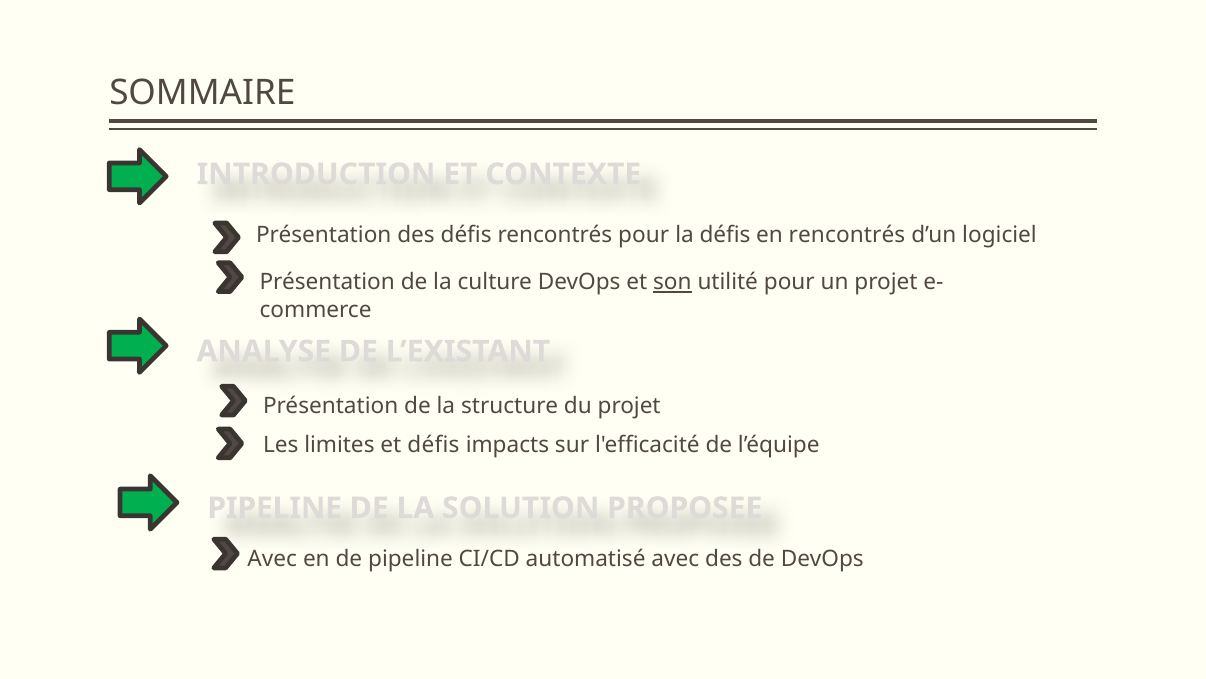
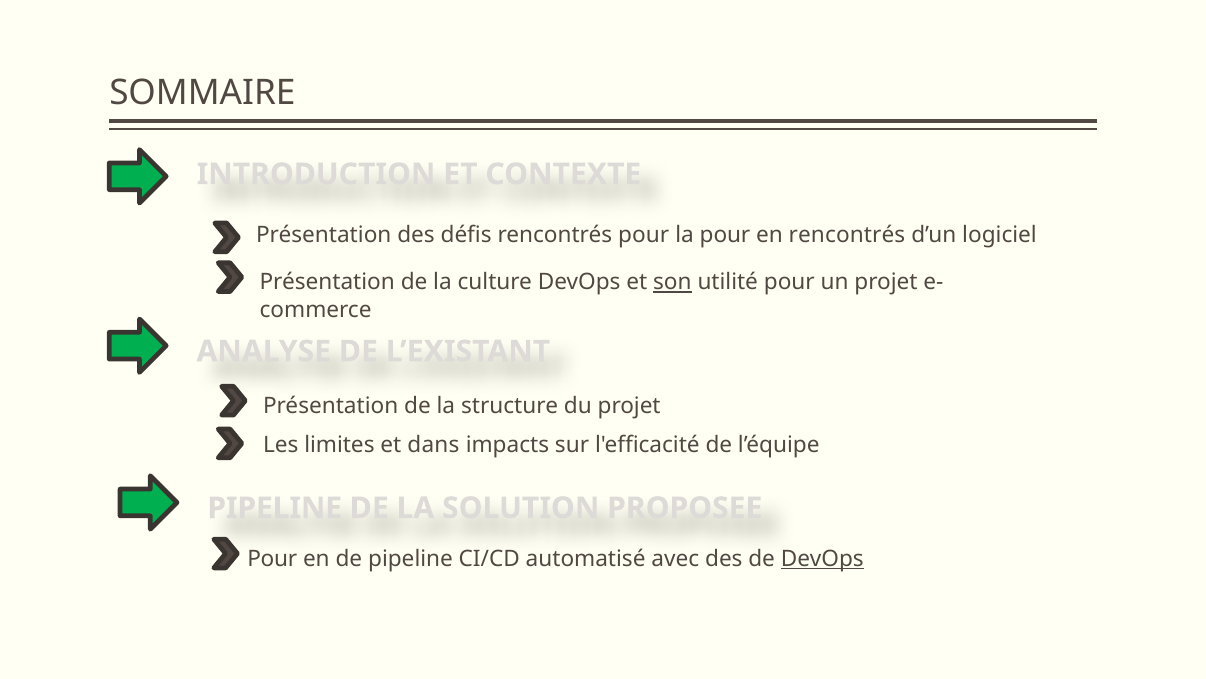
la défis: défis -> pour (725, 235)
et défis: défis -> dans (433, 444)
Avec: Avec -> Pour (272, 558)
DevOps underline: none -> present (822, 558)
